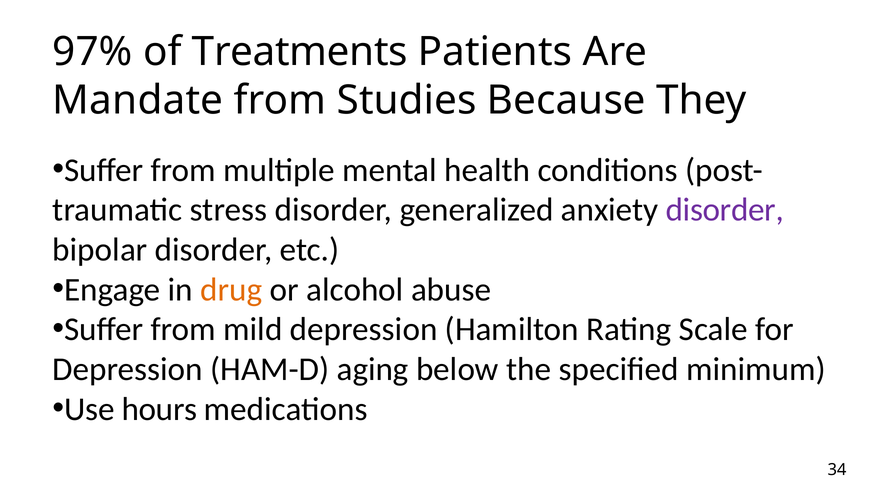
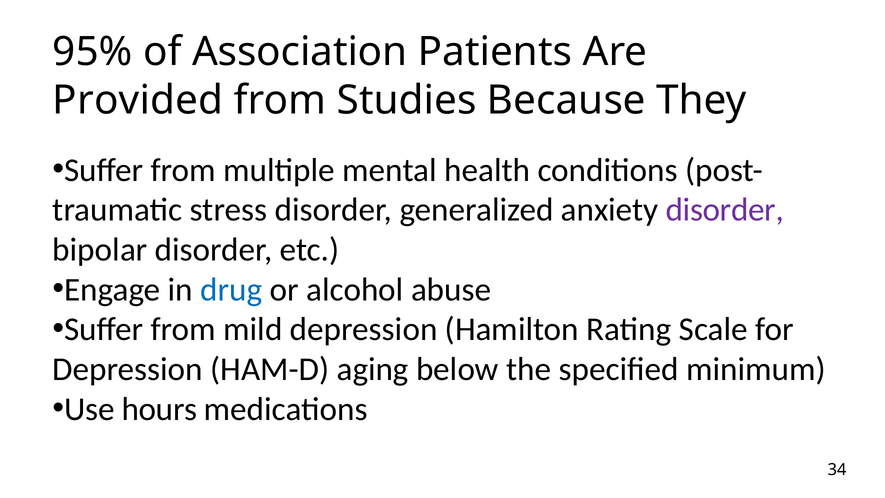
97%: 97% -> 95% (92, 52)
Treatments: Treatments -> Association (300, 52)
Mandate: Mandate -> Provided (138, 100)
drug colour: orange -> blue (231, 290)
